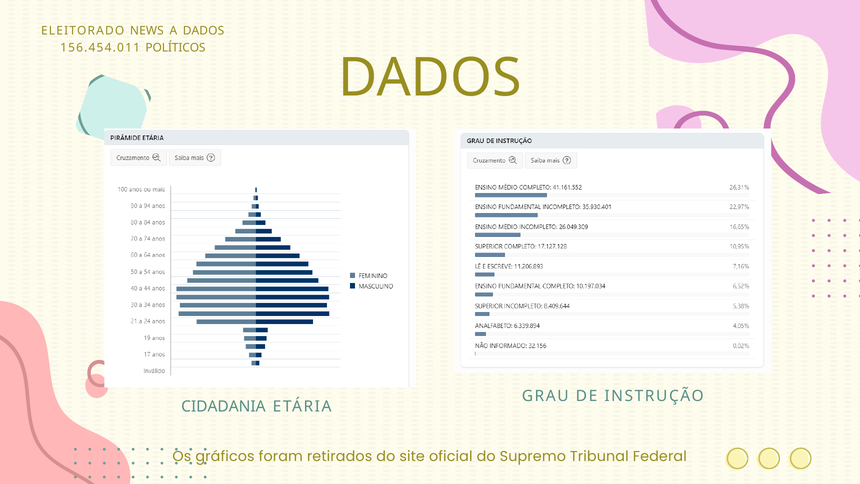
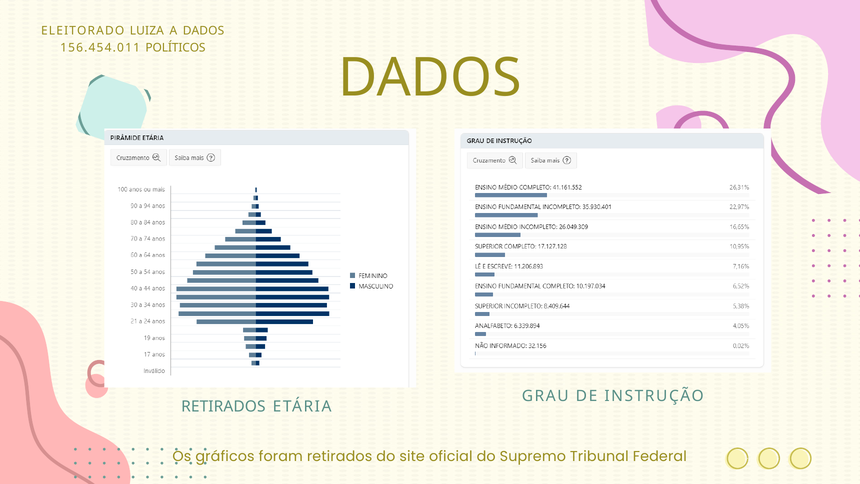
NEWS: NEWS -> LUIZA (147, 31)
CIDADANIA: CIDADANIA -> RETIRADOS (223, 406)
